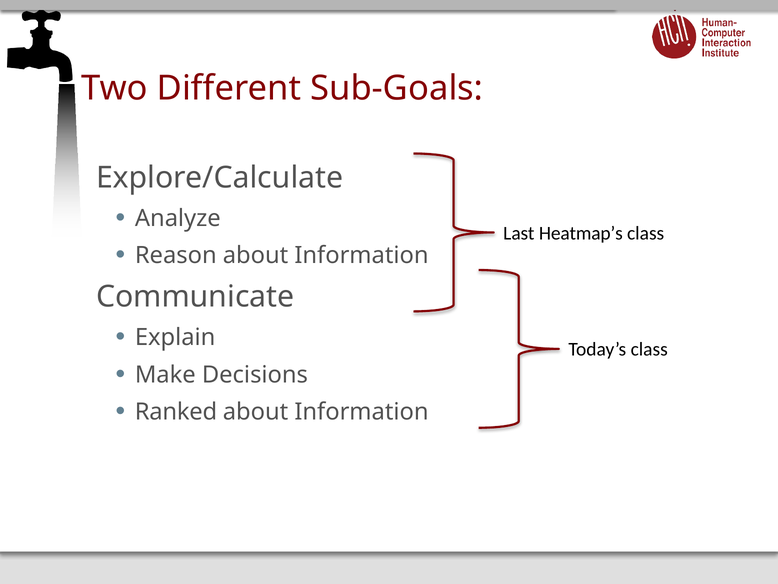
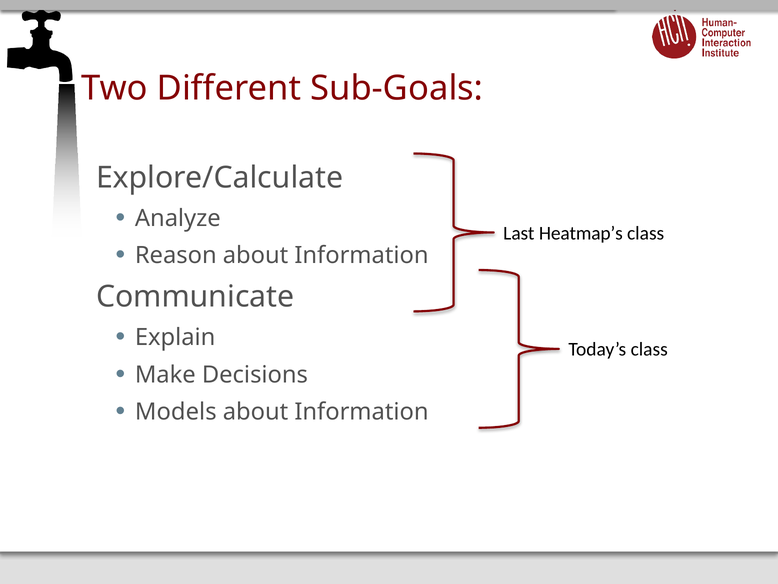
Ranked: Ranked -> Models (176, 412)
